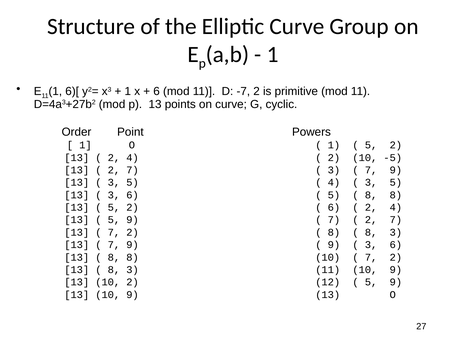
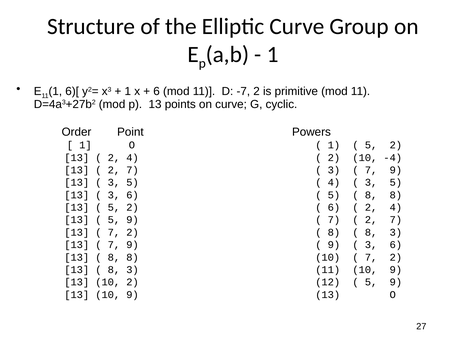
-5: -5 -> -4 (393, 158)
